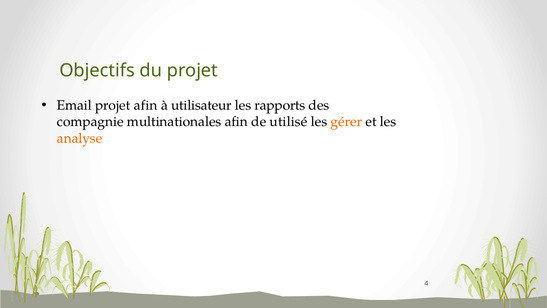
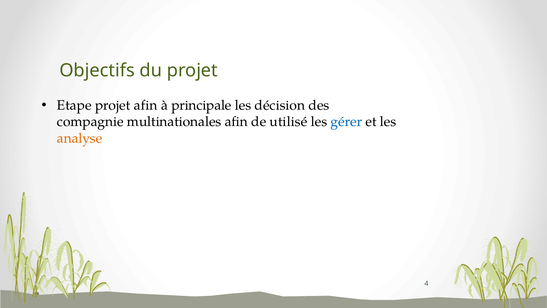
Email: Email -> Etape (74, 105)
utilisateur: utilisateur -> principale (201, 105)
rapports: rapports -> décision (280, 105)
gérer colour: orange -> blue (346, 122)
